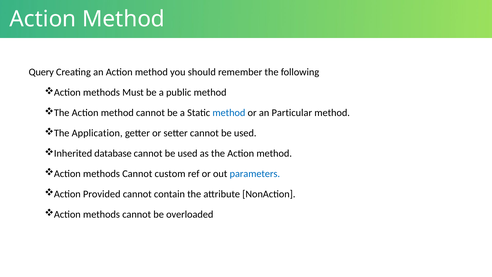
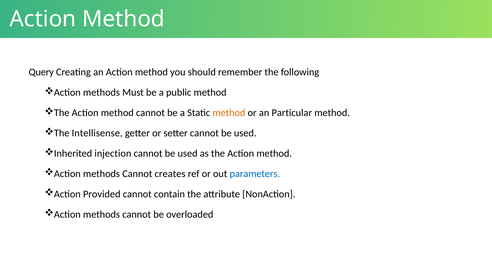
method colour: blue -> orange (229, 113)
Application: Application -> Intellisense (97, 133)
database: database -> injection (113, 153)
custom: custom -> creates (170, 174)
